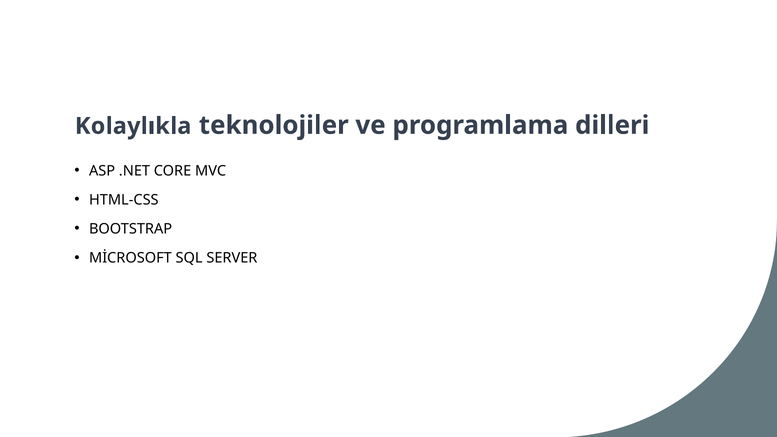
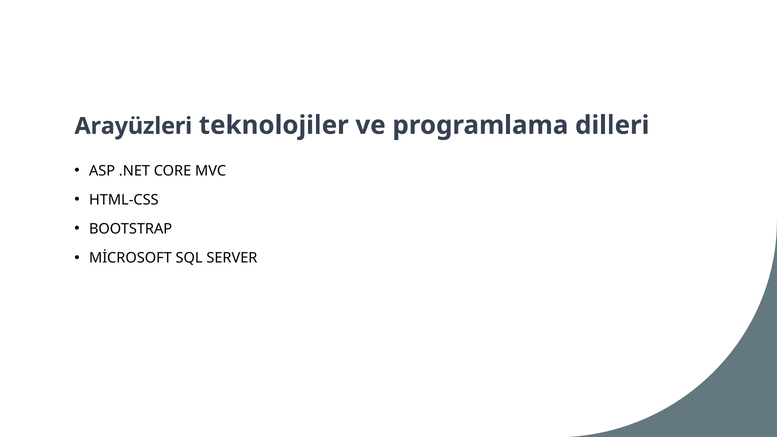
Kolaylıkla: Kolaylıkla -> Arayüzleri (133, 126)
